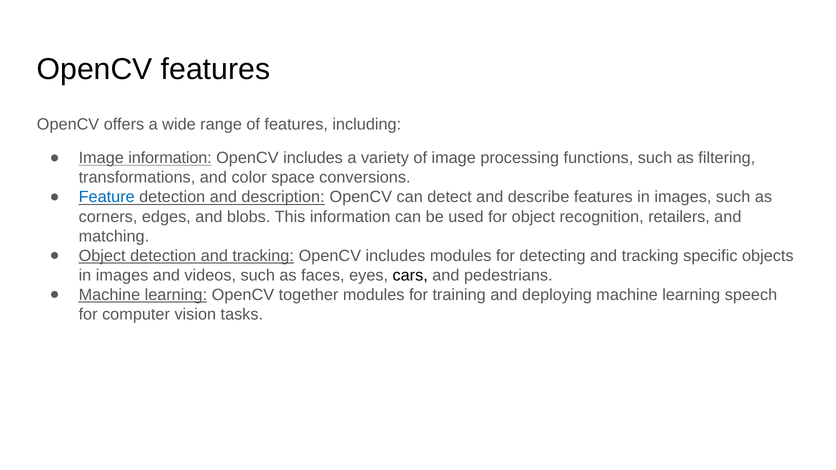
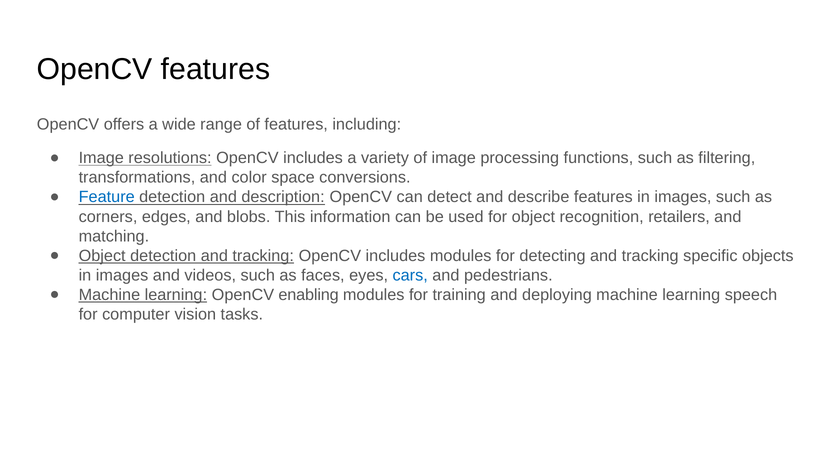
Image information: information -> resolutions (170, 158)
cars colour: black -> blue (410, 275)
together: together -> enabling (309, 295)
